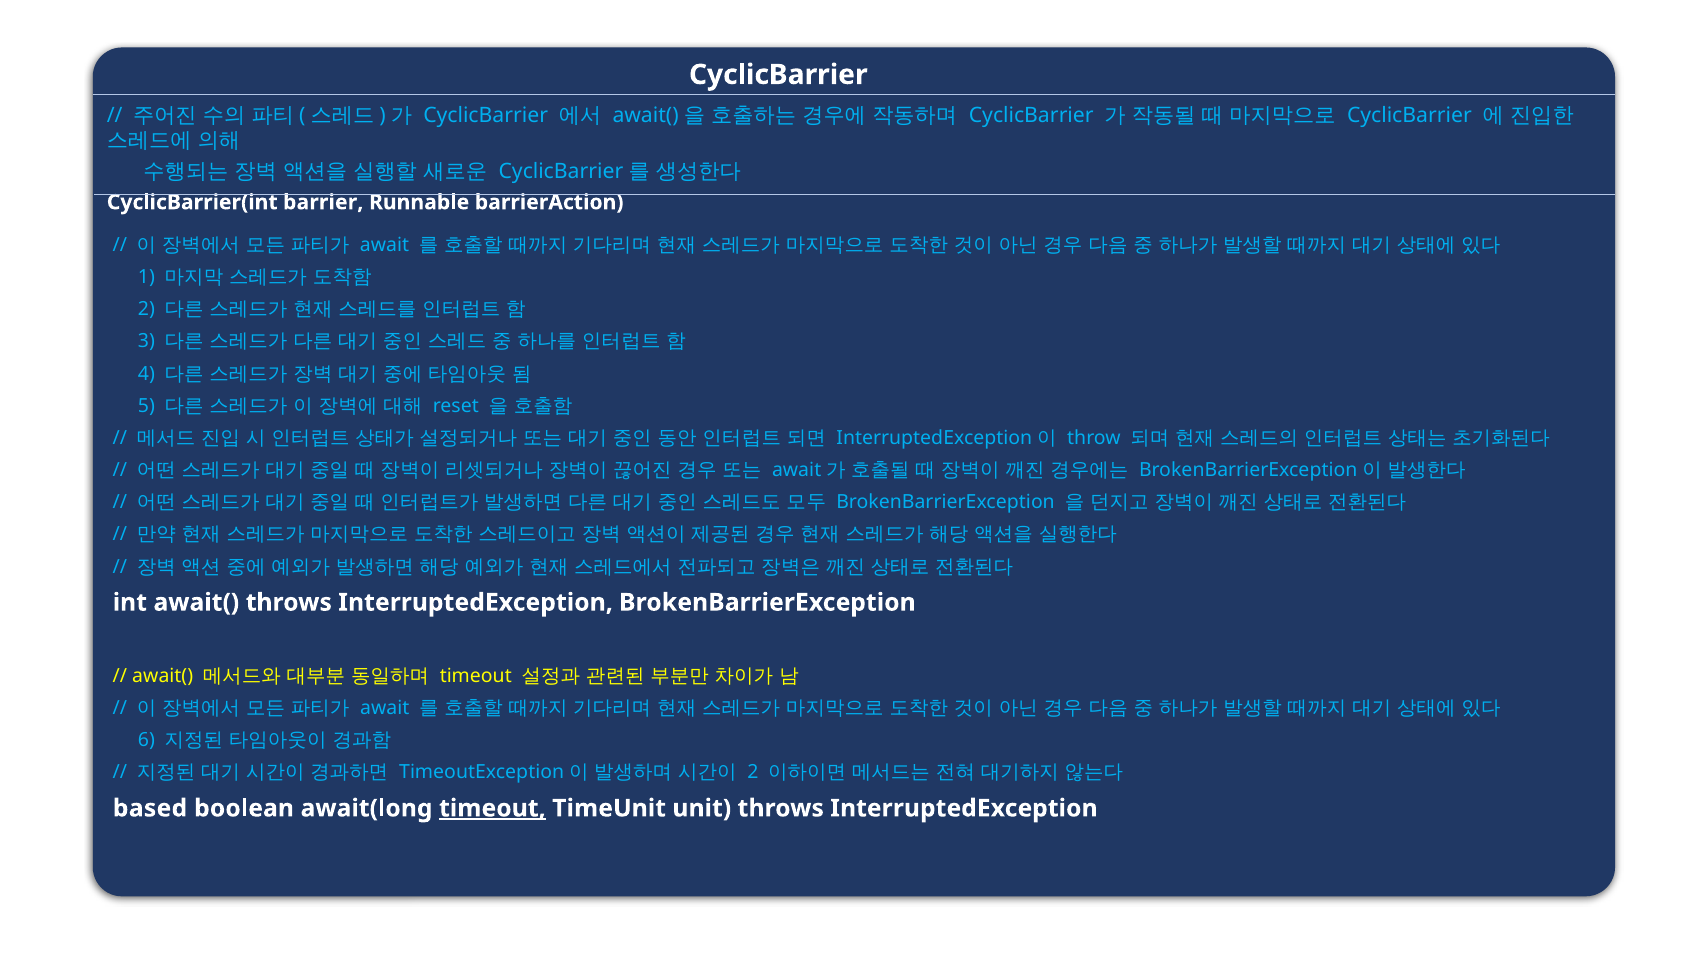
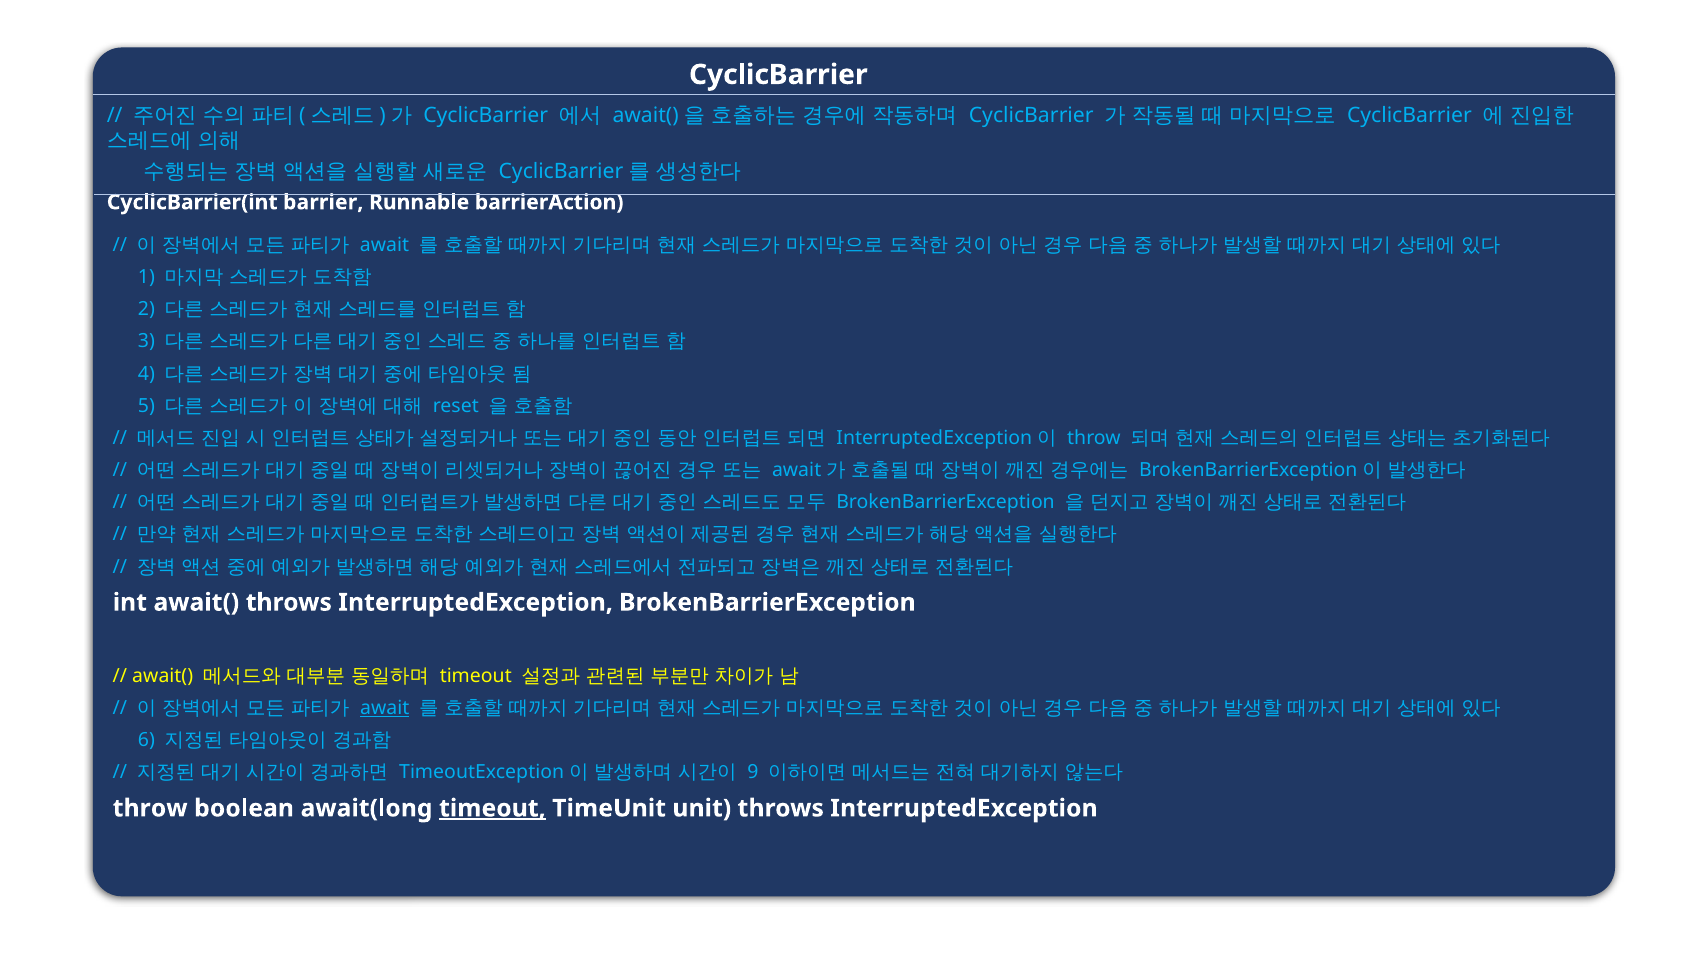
await underline: none -> present (385, 708)
2: 2 -> 9 (753, 773)
based: based -> throw (150, 808)
